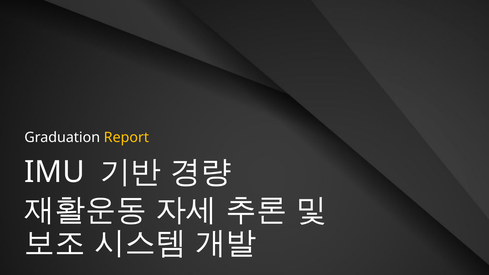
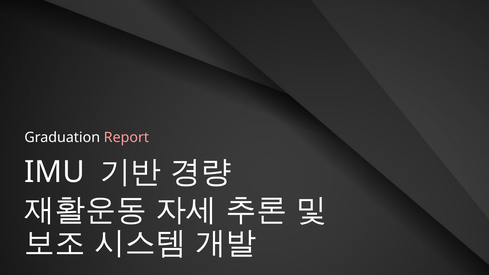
Report colour: yellow -> pink (126, 137)
